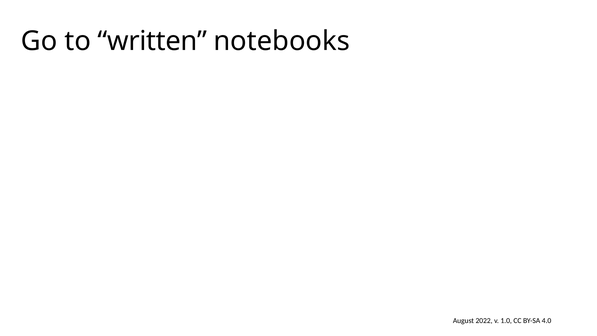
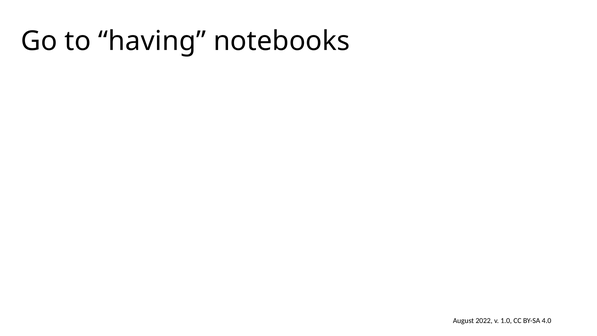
written: written -> having (152, 41)
